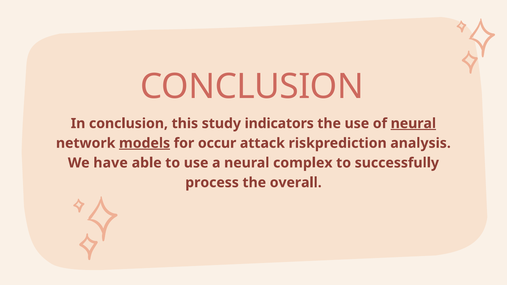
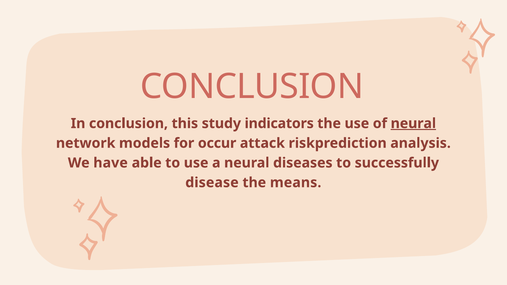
models underline: present -> none (145, 143)
complex: complex -> diseases (303, 163)
process: process -> disease (212, 183)
overall: overall -> means (296, 183)
